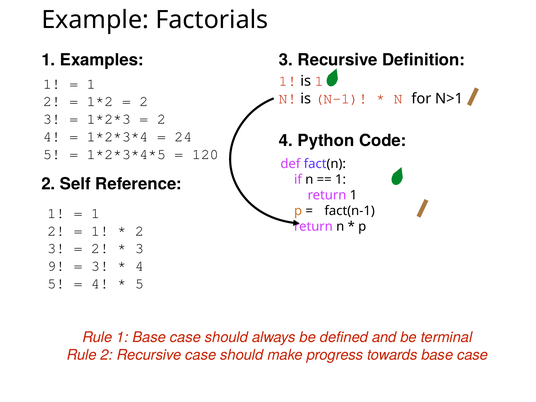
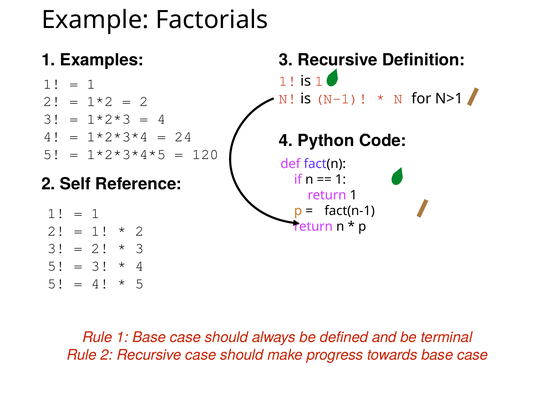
2: 2 -> 4 (162, 119)
9: 9 -> 5 (56, 266)
